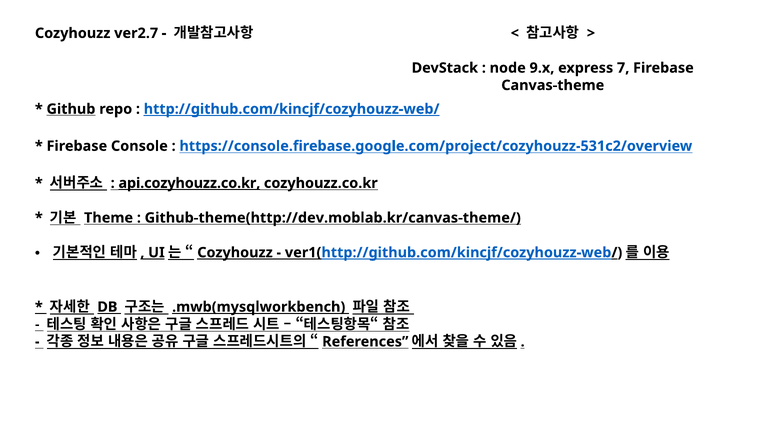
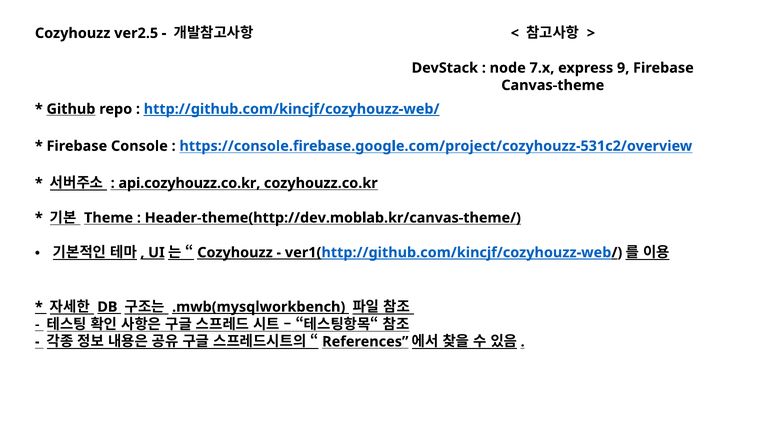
ver2.7: ver2.7 -> ver2.5 (136, 33)
9.x: 9.x -> 7.x (542, 68)
7: 7 -> 9 (623, 68)
api.cozyhouzz.co.kr underline: present -> none (189, 183)
Github-theme(http://dev.moblab.kr/canvas-theme/: Github-theme(http://dev.moblab.kr/canvas-theme/ -> Header-theme(http://dev.moblab.kr/canvas-theme/ (333, 218)
